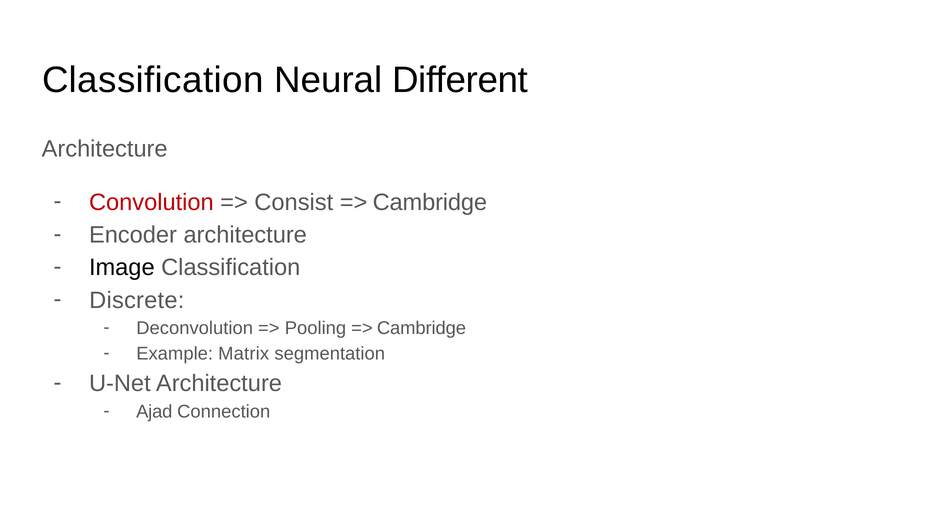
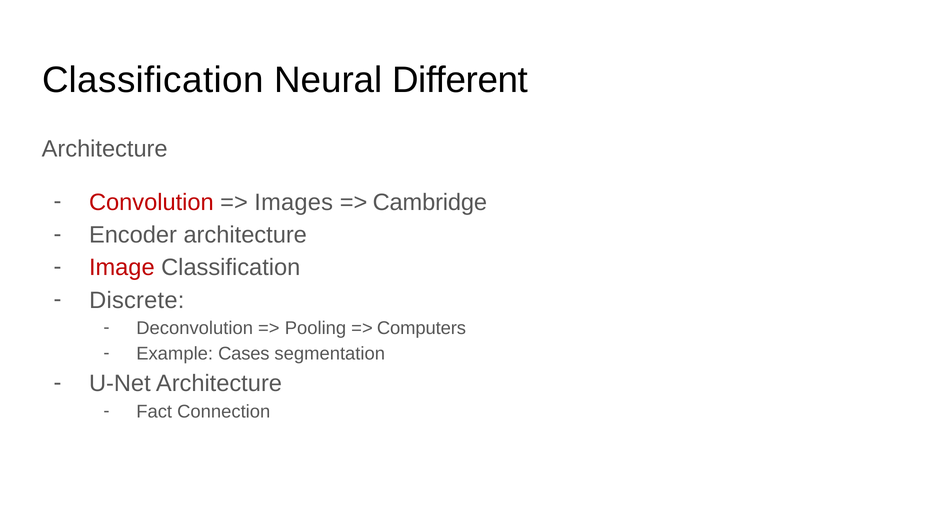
Consist: Consist -> Images (294, 202)
Image colour: black -> red (122, 268)
Cambridge: Cambridge -> Computers (421, 328)
Matrix: Matrix -> Cases (244, 354)
Ajad: Ajad -> Fact (154, 412)
